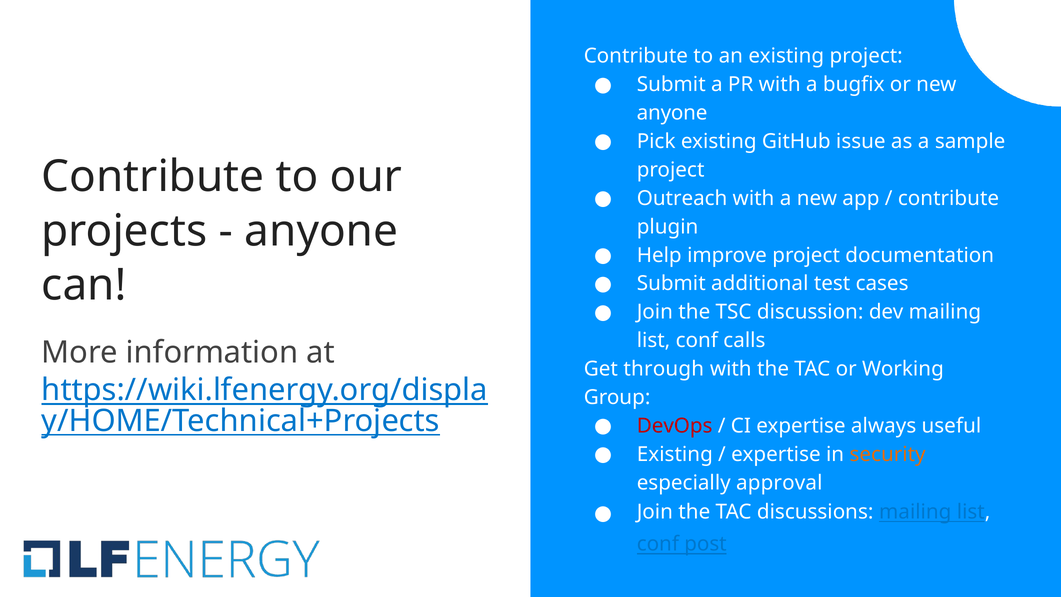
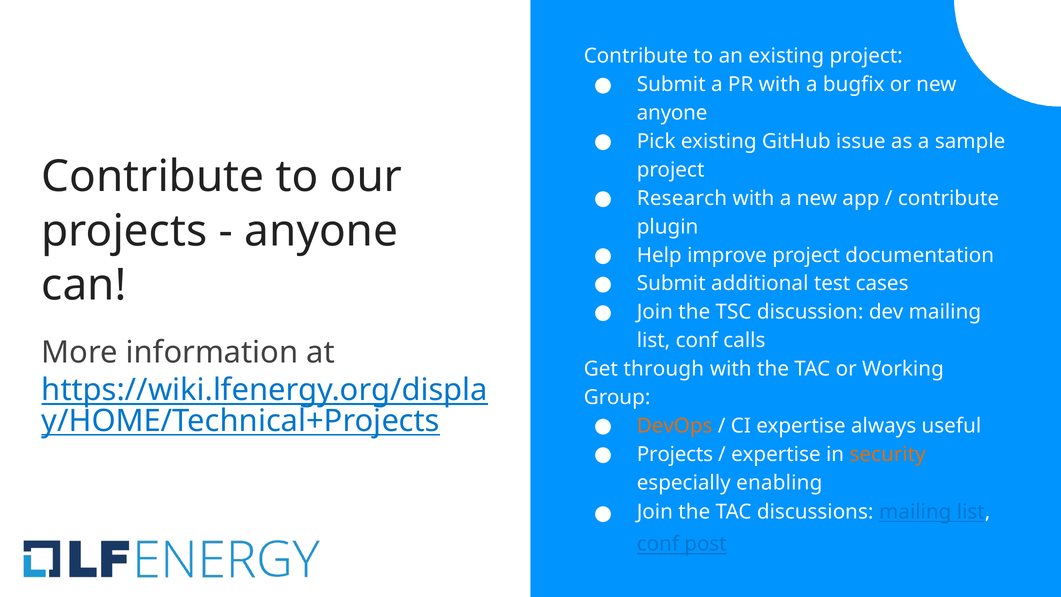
Outreach: Outreach -> Research (682, 198)
DevOps colour: red -> orange (675, 426)
Existing: Existing -> Projects (675, 454)
approval: approval -> enabling (779, 483)
